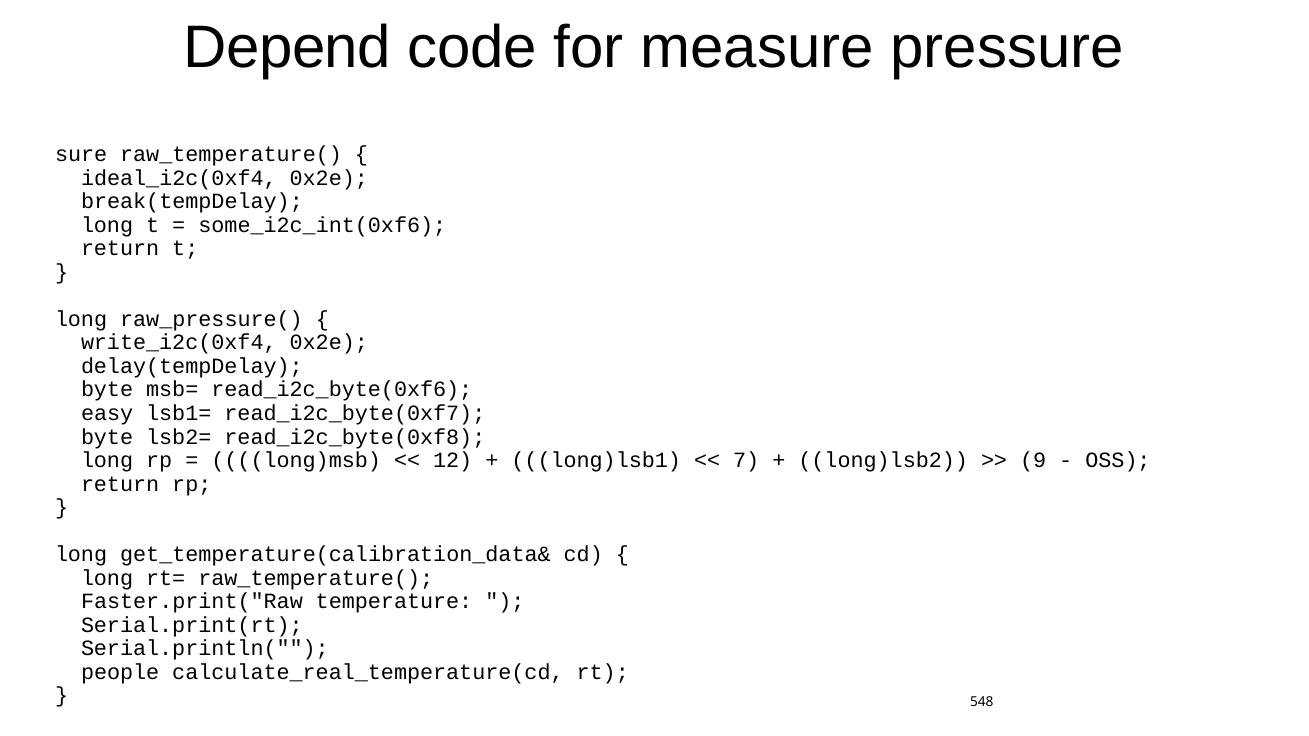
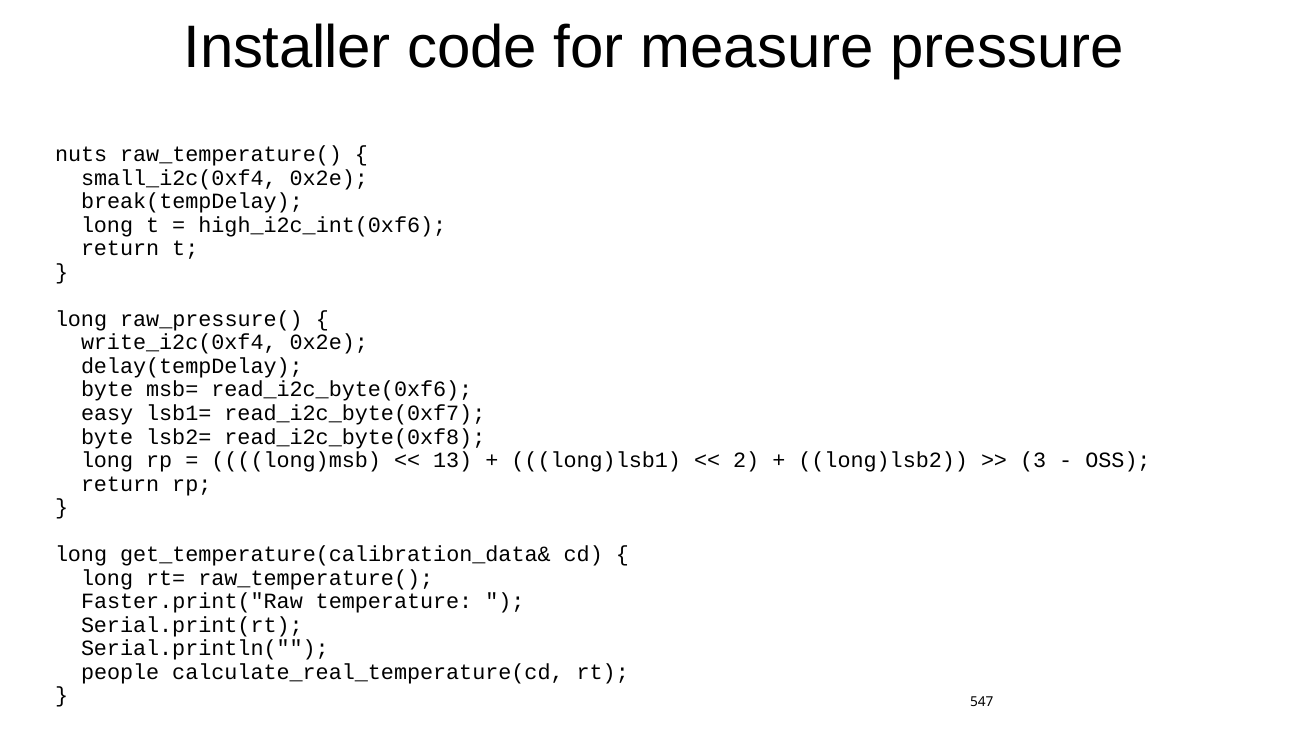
Depend: Depend -> Installer (287, 48)
sure: sure -> nuts (81, 155)
ideal_i2c(0xf4: ideal_i2c(0xf4 -> small_i2c(0xf4 (179, 178)
some_i2c_int(0xf6: some_i2c_int(0xf6 -> high_i2c_int(0xf6 (322, 225)
12: 12 -> 13 (453, 461)
7: 7 -> 2 (746, 461)
9: 9 -> 3 (1033, 461)
548: 548 -> 547 (982, 702)
